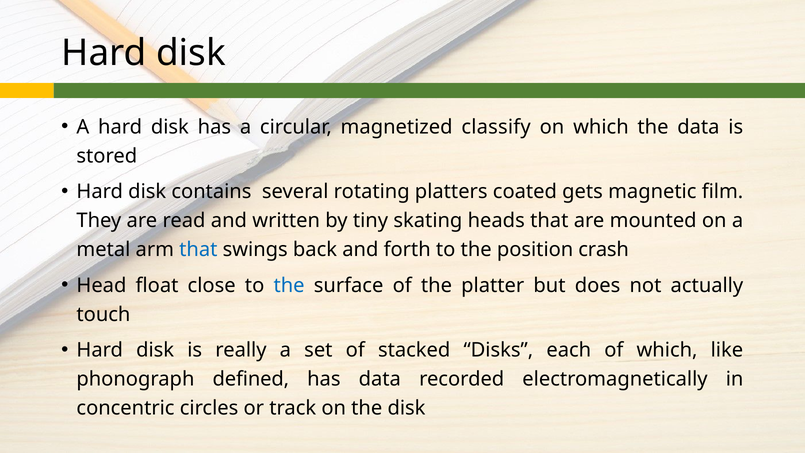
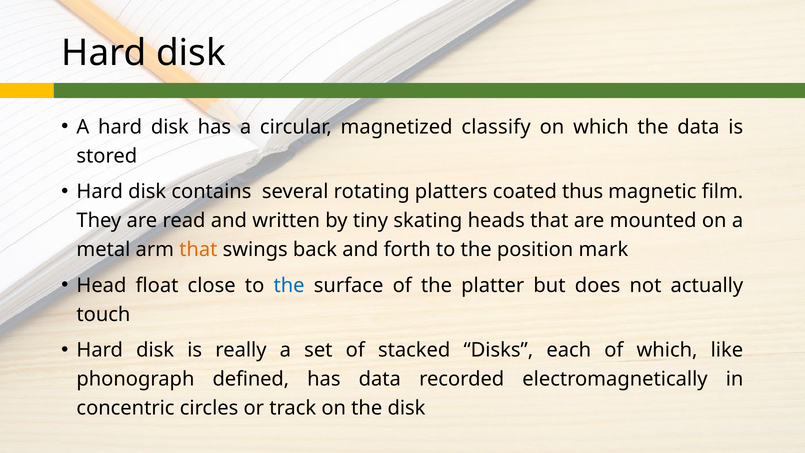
gets: gets -> thus (583, 192)
that colour: blue -> orange (198, 250)
crash: crash -> mark (603, 250)
